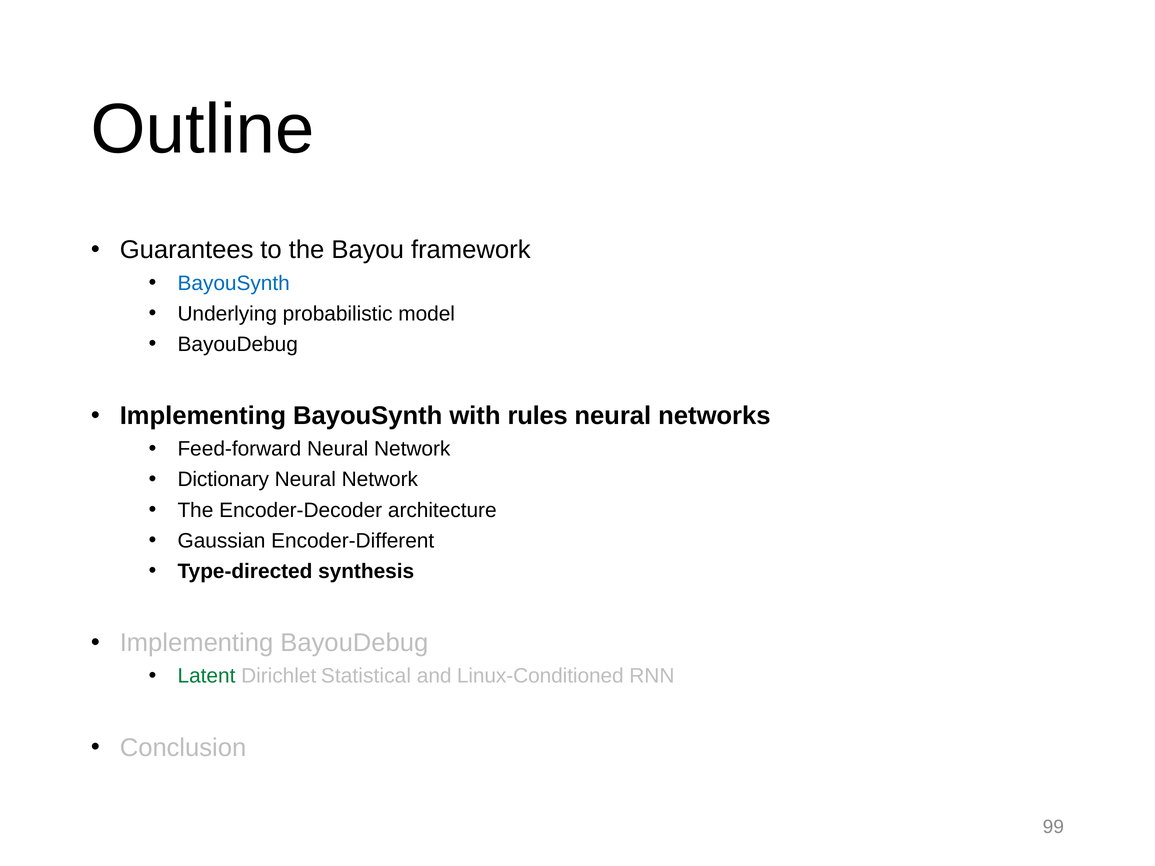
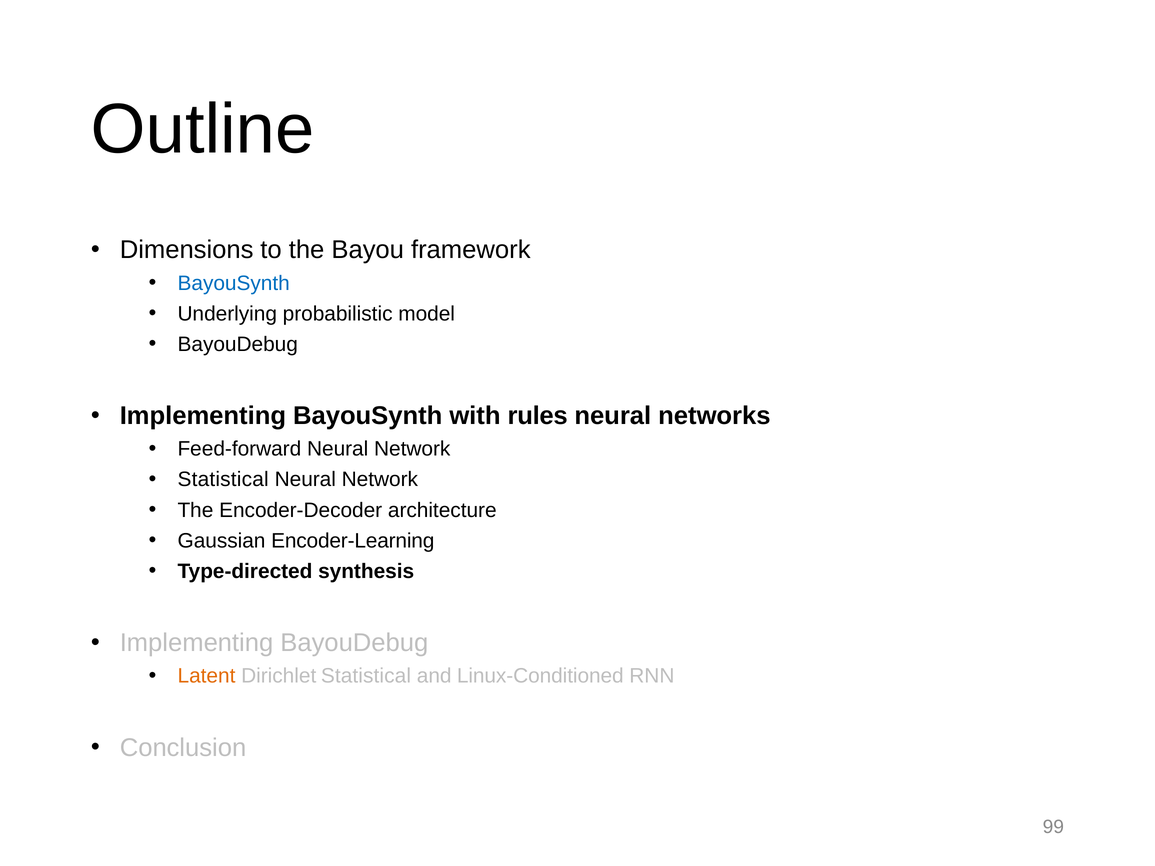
Guarantees: Guarantees -> Dimensions (187, 250)
Dictionary: Dictionary -> Statistical (223, 480)
Encoder-Different: Encoder-Different -> Encoder-Learning (353, 541)
Latent colour: green -> orange (206, 676)
